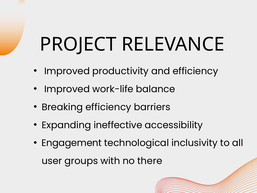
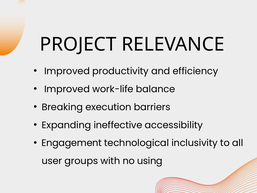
Breaking efficiency: efficiency -> execution (108, 107)
there: there -> using (150, 161)
